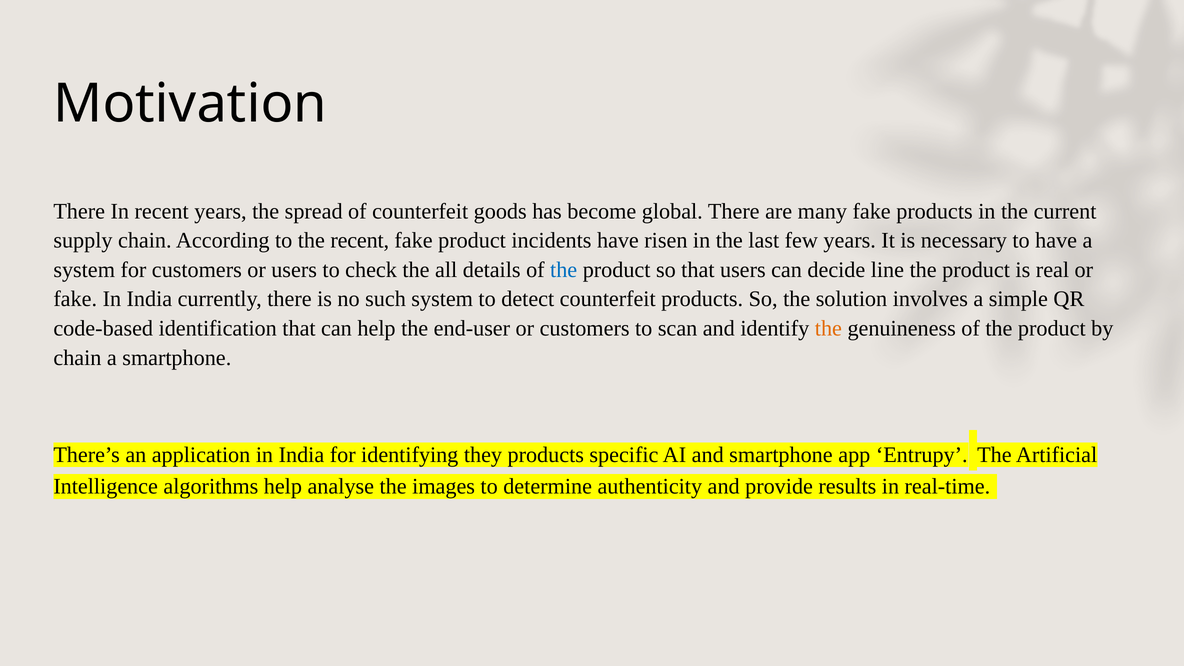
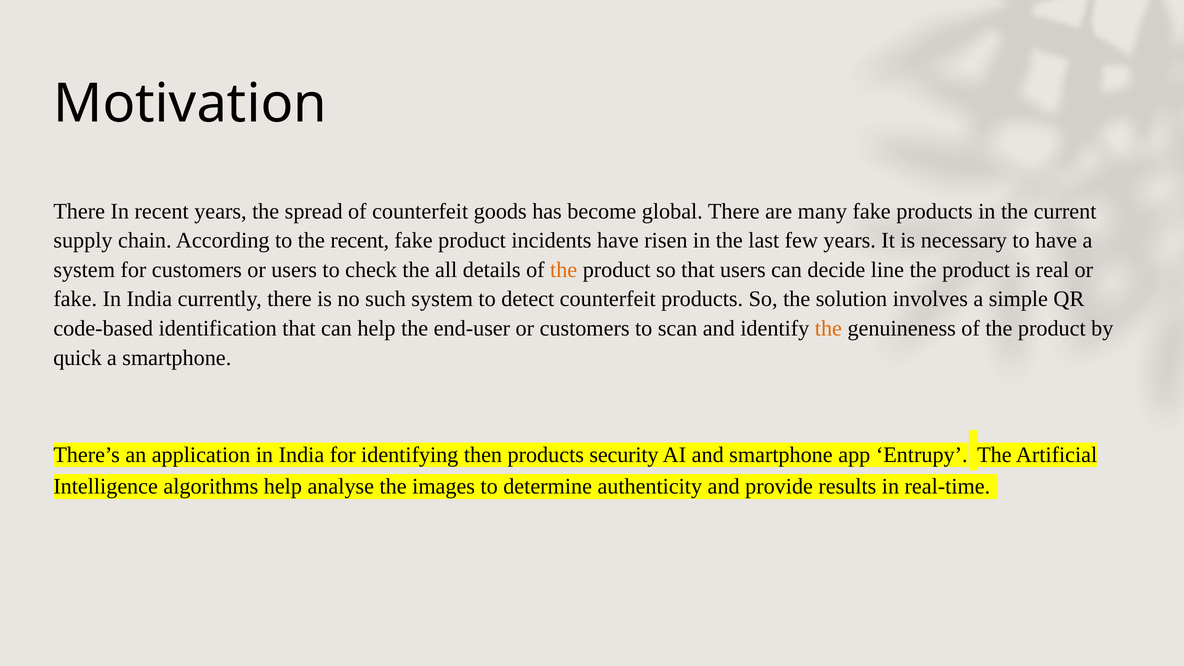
the colour: blue -> orange (564, 270)
chain: chain -> quick (78, 358)
they: they -> then (483, 455)
specific: specific -> security (624, 455)
